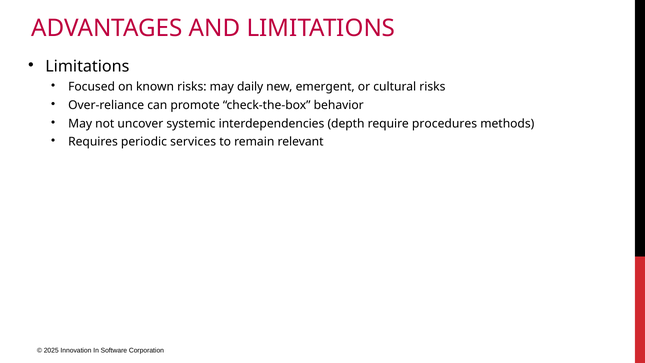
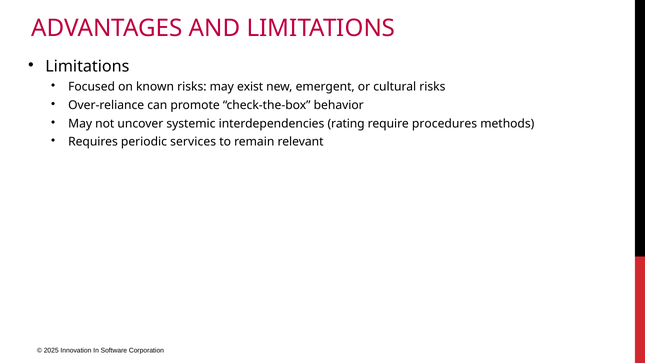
daily: daily -> exist (250, 87)
depth: depth -> rating (346, 124)
